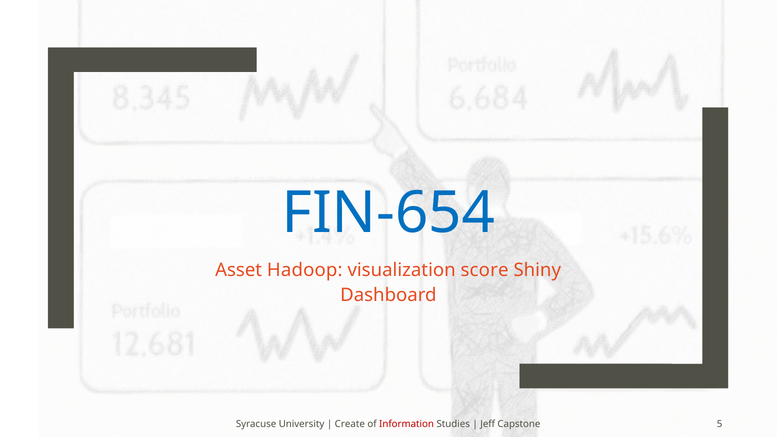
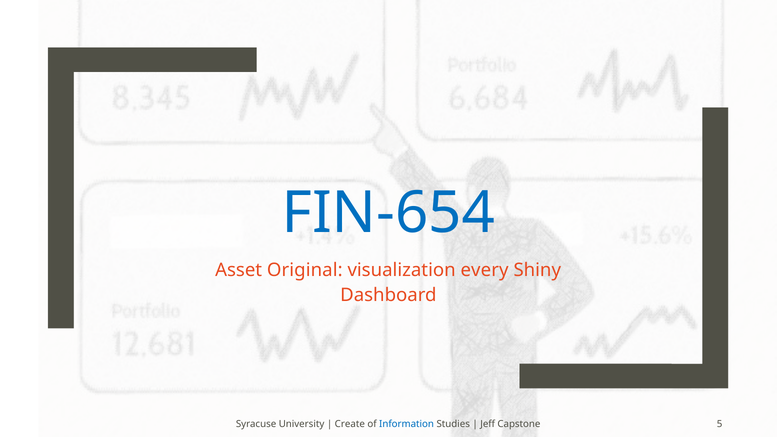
Hadoop: Hadoop -> Original (305, 270)
score: score -> every (485, 270)
Information colour: red -> blue (407, 424)
